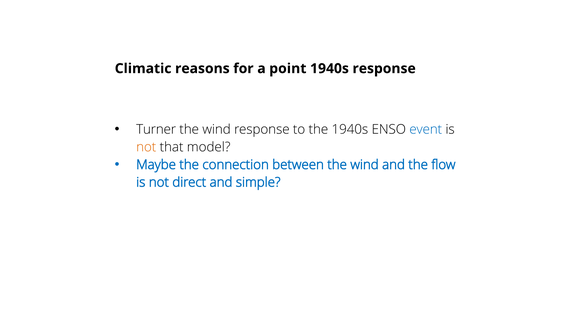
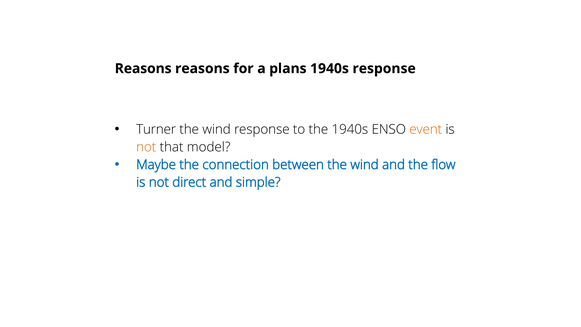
Climatic: Climatic -> Reasons (143, 69)
point: point -> plans (288, 69)
event colour: blue -> orange (426, 129)
